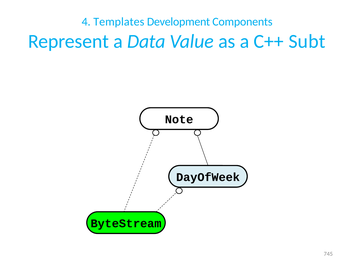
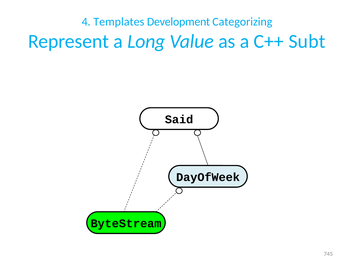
Components: Components -> Categorizing (242, 22)
Data: Data -> Long (146, 41)
Note: Note -> Said (179, 119)
